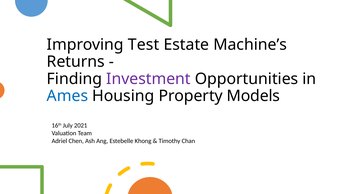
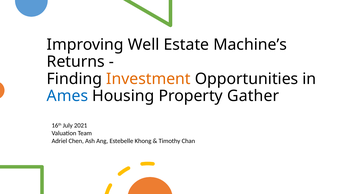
Test: Test -> Well (144, 45)
Investment colour: purple -> orange (148, 79)
Models: Models -> Gather (253, 96)
